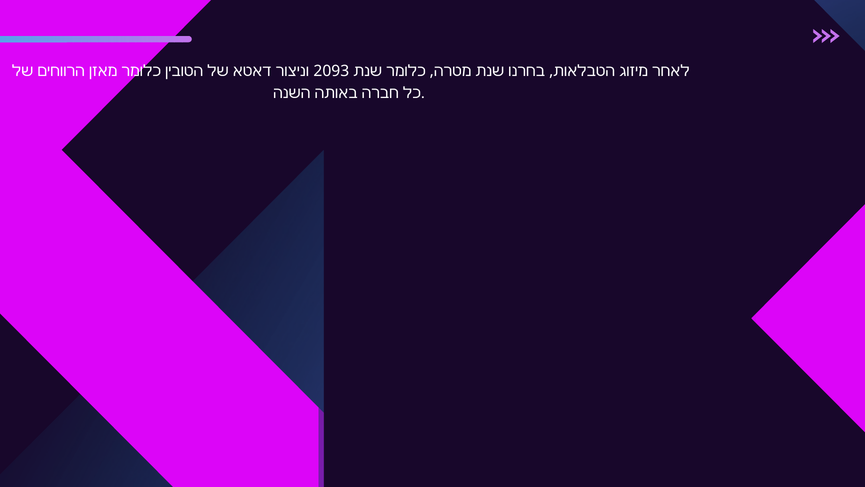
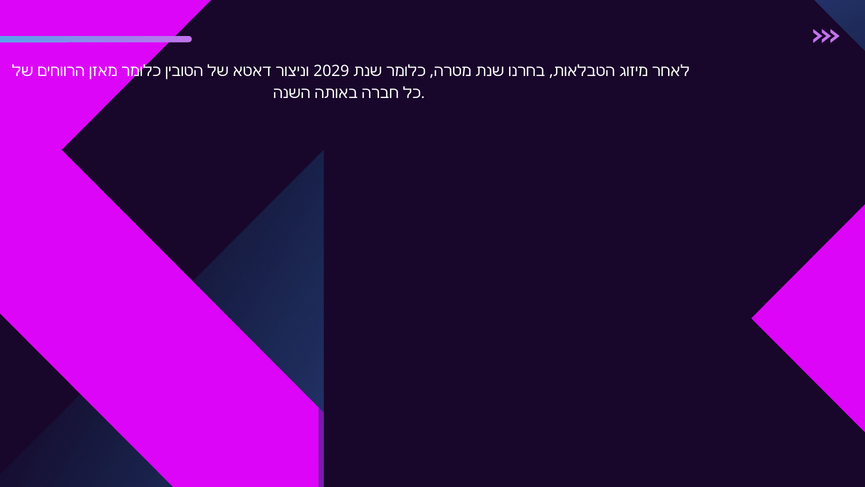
2093: 2093 -> 2029 (331, 71)
